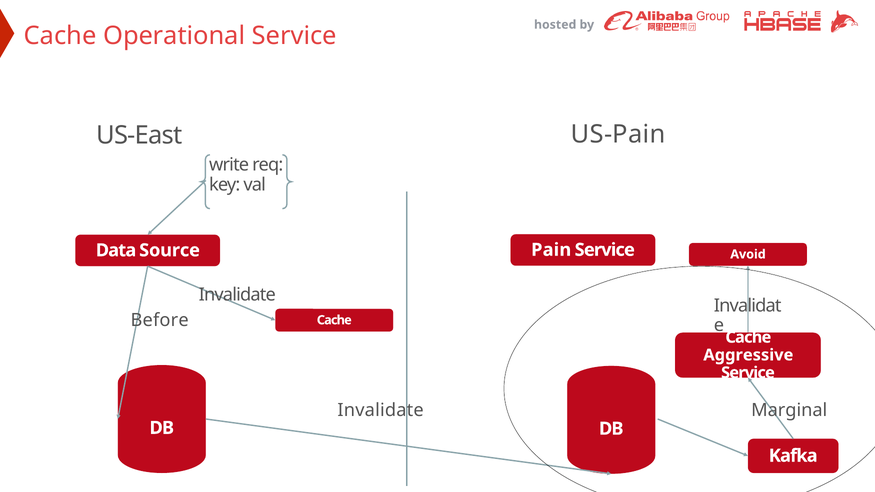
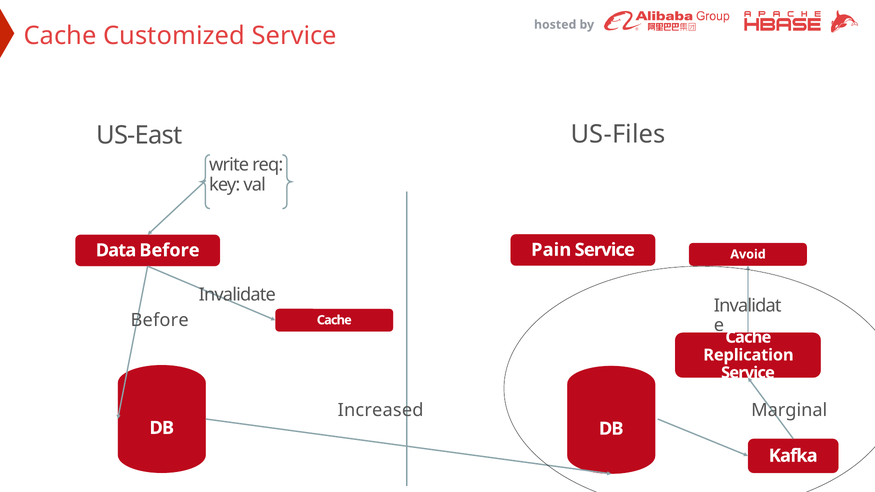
Operational: Operational -> Customized (174, 36)
US-Pain: US-Pain -> US-Files (618, 134)
Data Source: Source -> Before (169, 250)
Aggressive: Aggressive -> Replication (748, 355)
Invalidate: Invalidate -> Increased (381, 410)
